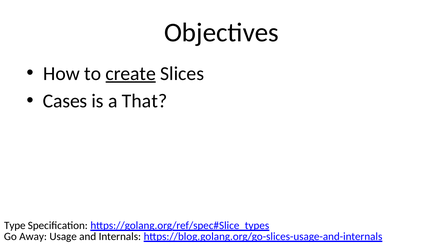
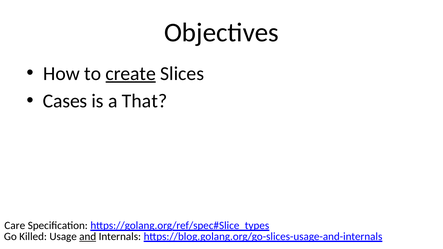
Type: Type -> Care (15, 226)
Away: Away -> Killed (33, 237)
and underline: none -> present (88, 237)
